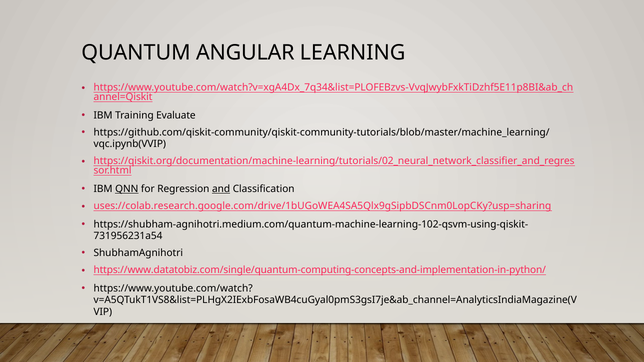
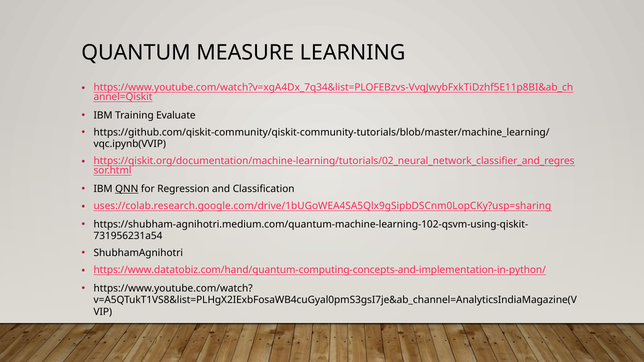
ANGULAR: ANGULAR -> MEASURE (245, 53)
and underline: present -> none (221, 189)
https://www.datatobiz.com/single/quantum-computing-concepts-and-implementation-in-python/: https://www.datatobiz.com/single/quantum-computing-concepts-and-implementation-in-python/ -> https://www.datatobiz.com/hand/quantum-computing-concepts-and-implementation-in-python/ (320, 270)
